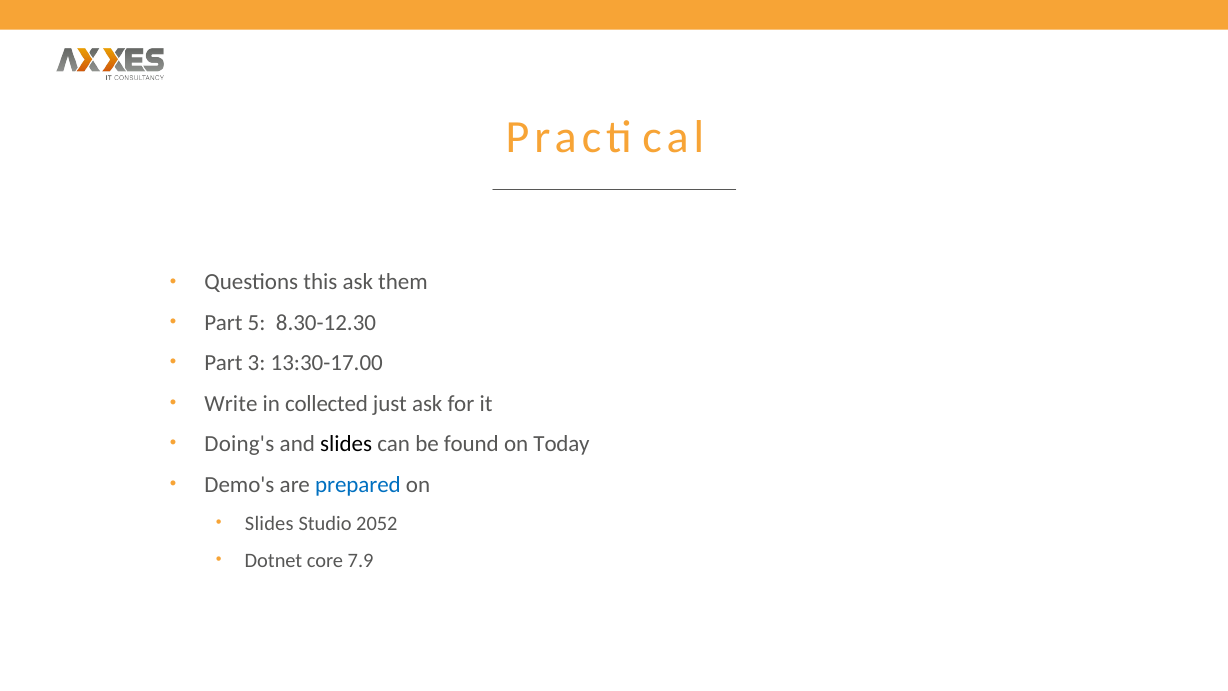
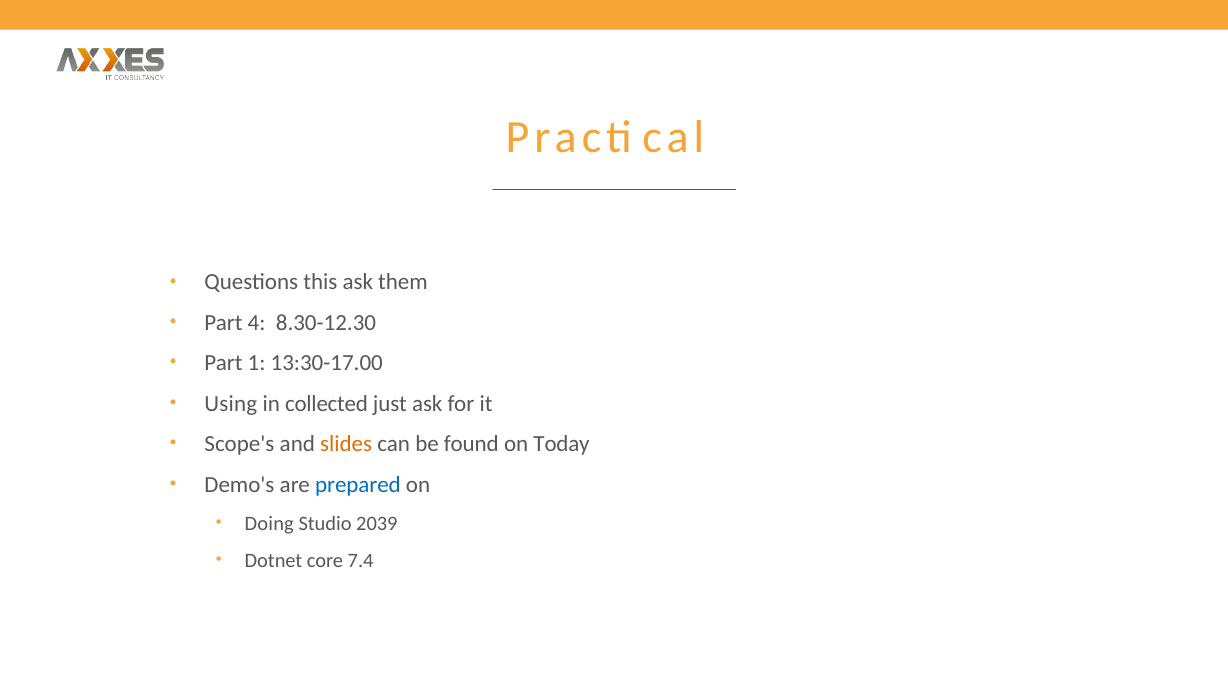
5: 5 -> 4 (257, 323)
3: 3 -> 1 (257, 363)
Write: Write -> Using (231, 404)
Doing's: Doing's -> Scope's (239, 444)
slides colour: black -> orange (346, 444)
Slides: Slides -> Doing (269, 523)
2052: 2052 -> 2039 (377, 523)
7.9: 7.9 -> 7.4 (361, 560)
